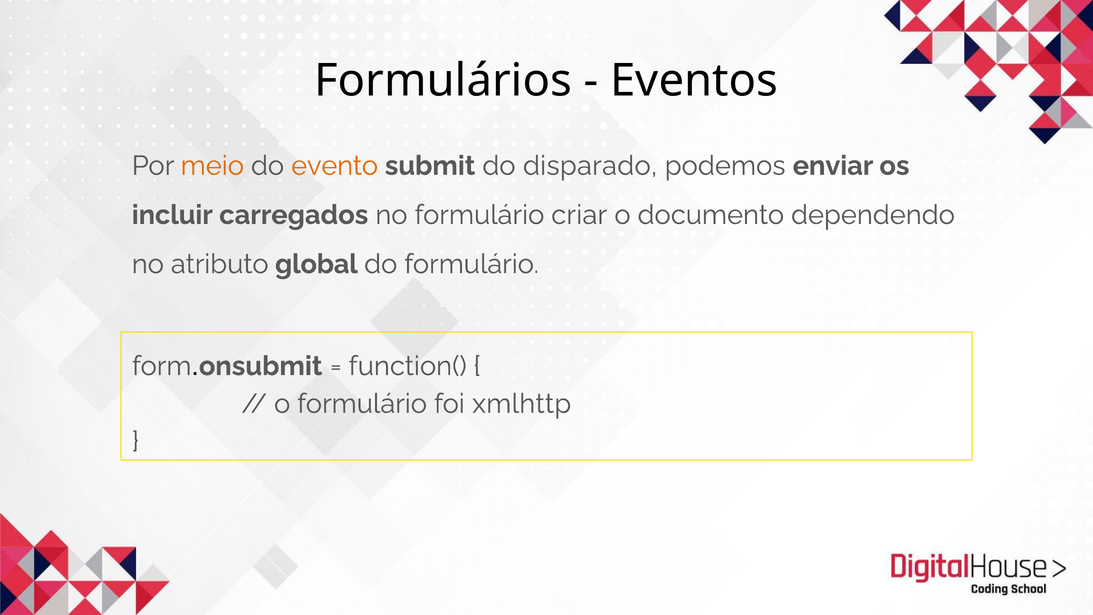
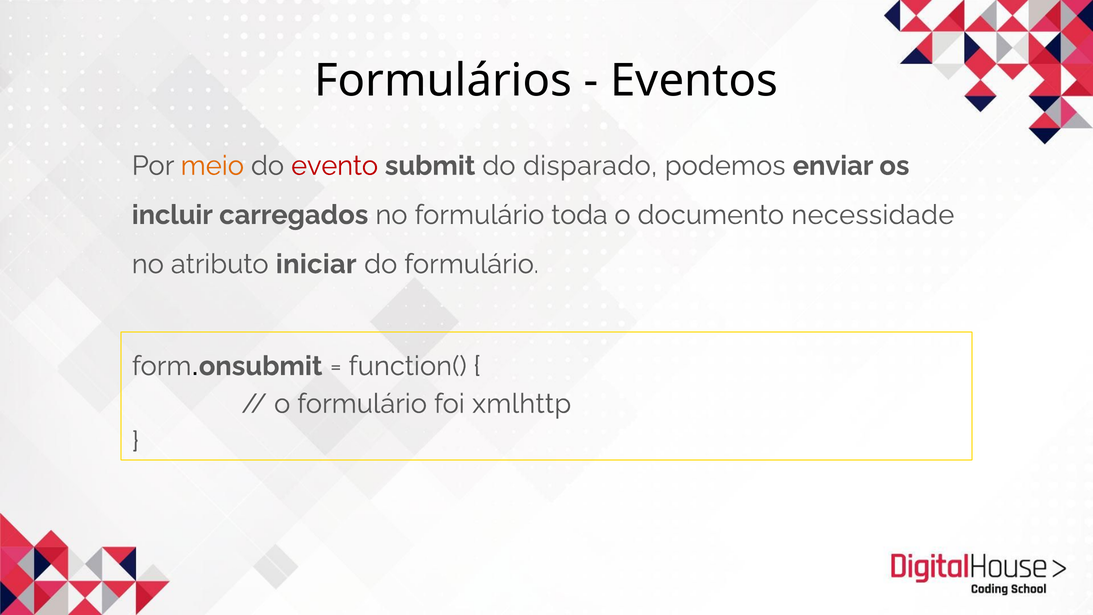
evento colour: orange -> red (335, 166)
criar: criar -> toda (579, 215)
dependendo: dependendo -> necessidade (873, 215)
global: global -> iniciar (316, 264)
